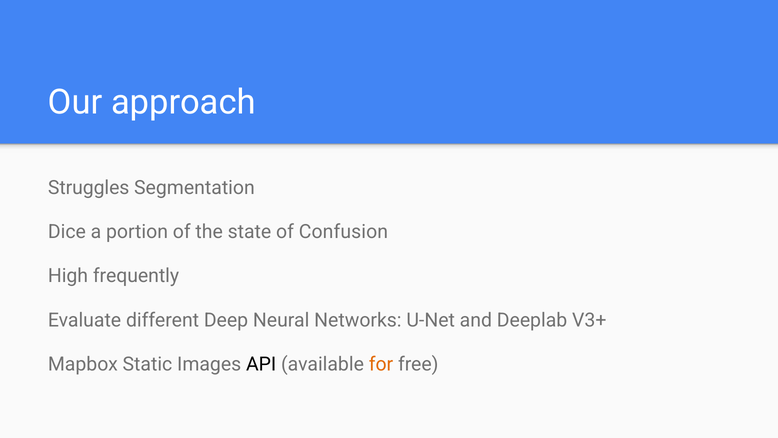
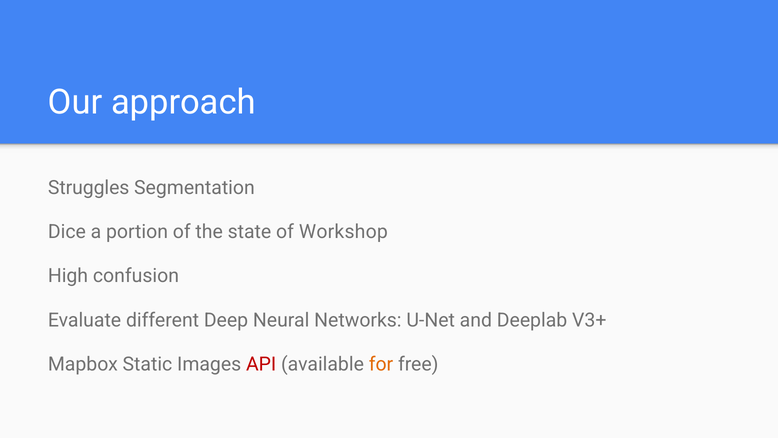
Confusion: Confusion -> Workshop (343, 232)
frequently: frequently -> confusion (136, 276)
API colour: black -> red (261, 364)
